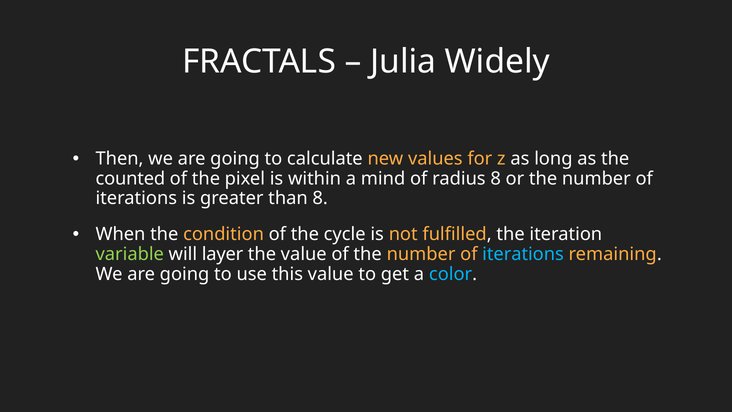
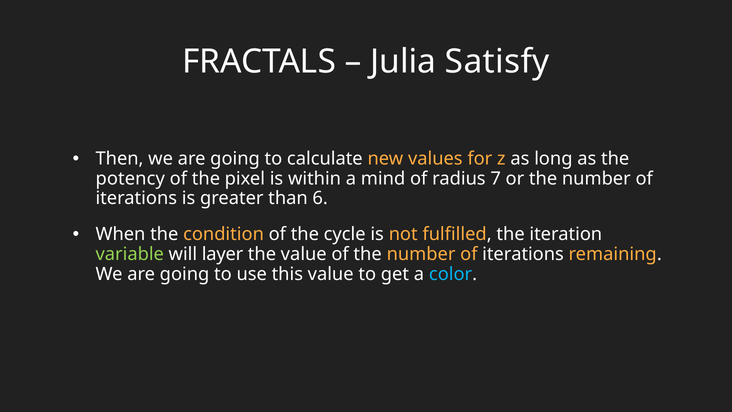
Widely: Widely -> Satisfy (497, 62)
counted: counted -> potency (130, 178)
radius 8: 8 -> 7 (496, 178)
than 8: 8 -> 6 (320, 198)
iterations colour: light blue -> white (523, 254)
